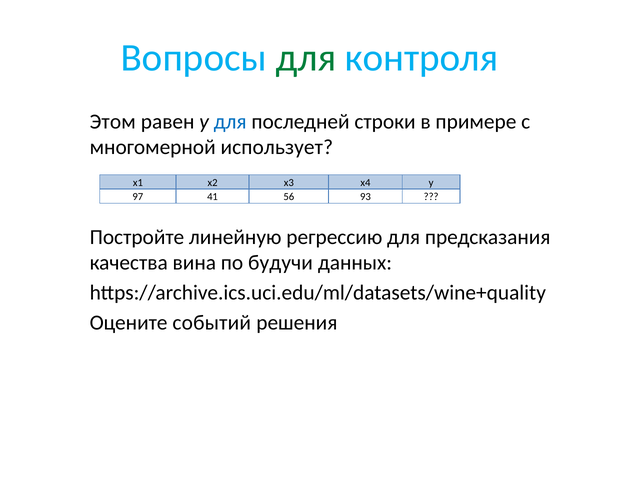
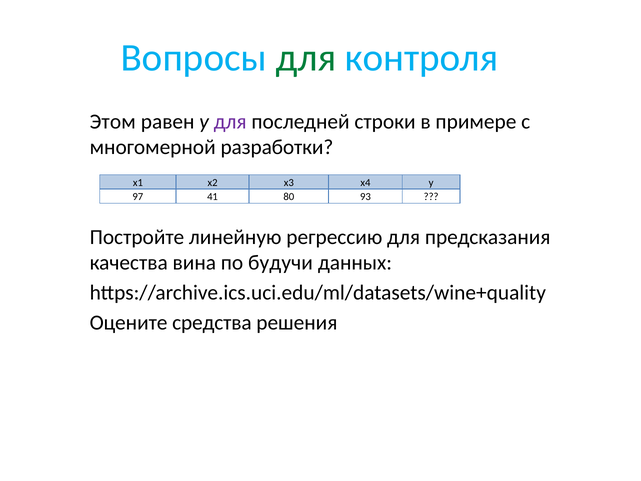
для colour: blue -> purple (230, 122)
использует: использует -> разработки (277, 147)
56: 56 -> 80 (289, 197)
событий: событий -> средства (212, 322)
